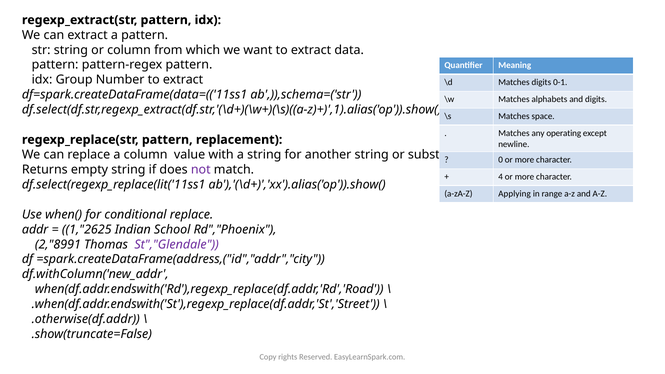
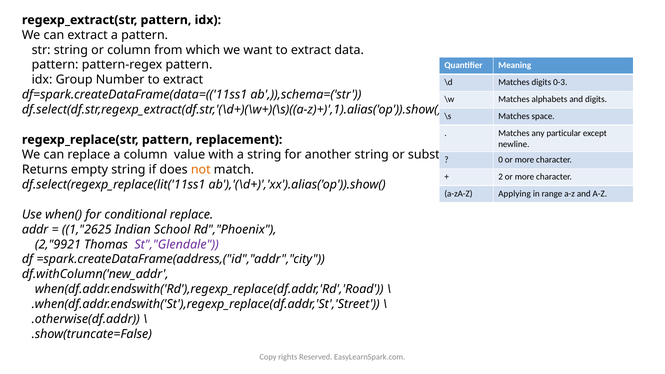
0-1: 0-1 -> 0-3 (560, 82)
operating: operating -> particular (564, 133)
not colour: purple -> orange (201, 170)
4: 4 -> 2 (501, 177)
2,"8991: 2,"8991 -> 2,"9921 (58, 244)
